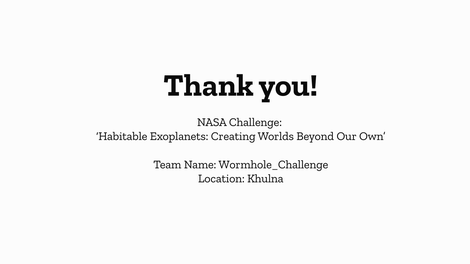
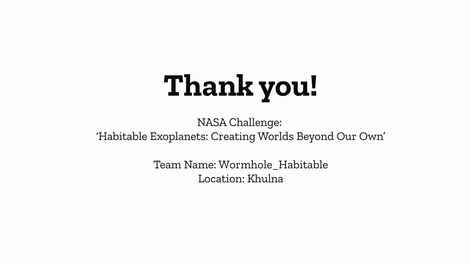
Wormhole_Challenge: Wormhole_Challenge -> Wormhole_Habitable (273, 165)
